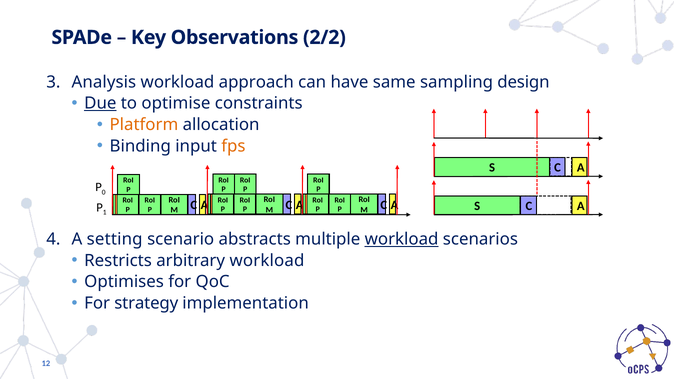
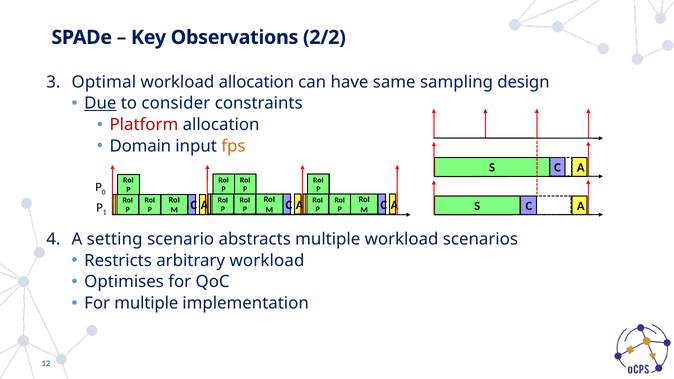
Analysis: Analysis -> Optimal (104, 82)
workload approach: approach -> allocation (256, 82)
optimise: optimise -> consider (176, 103)
Platform colour: orange -> red (144, 125)
Binding: Binding -> Domain (140, 146)
workload underline: present -> none (402, 239)
For strategy: strategy -> multiple (146, 303)
